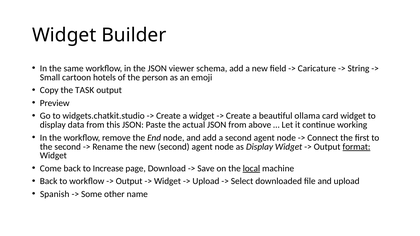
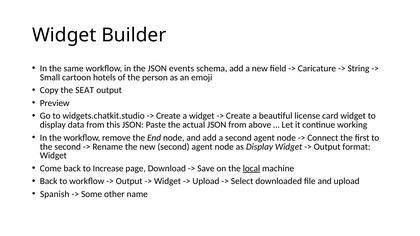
viewer: viewer -> events (182, 69)
TASK: TASK -> SEAT (85, 90)
ollama: ollama -> license (307, 116)
format underline: present -> none (356, 147)
